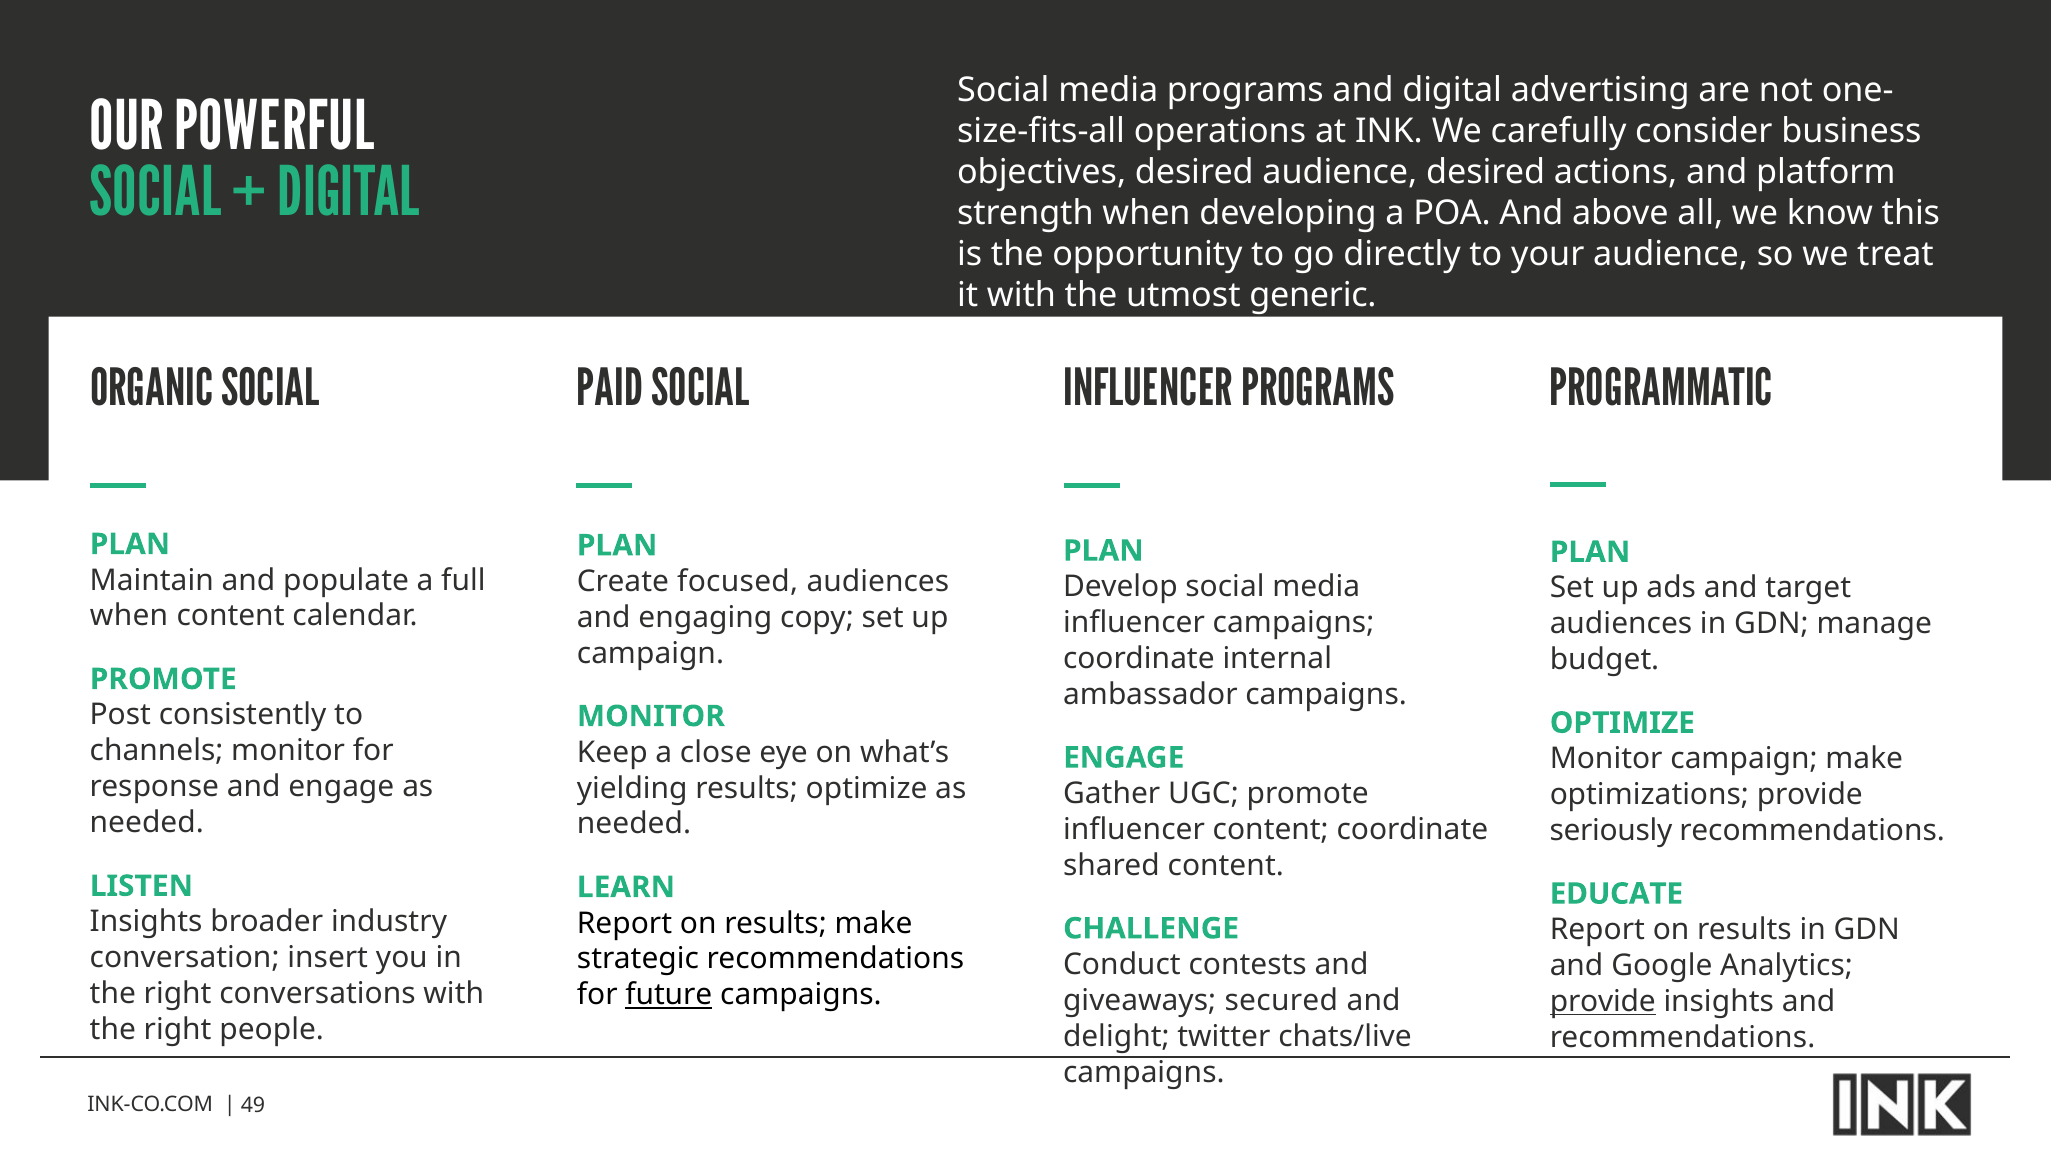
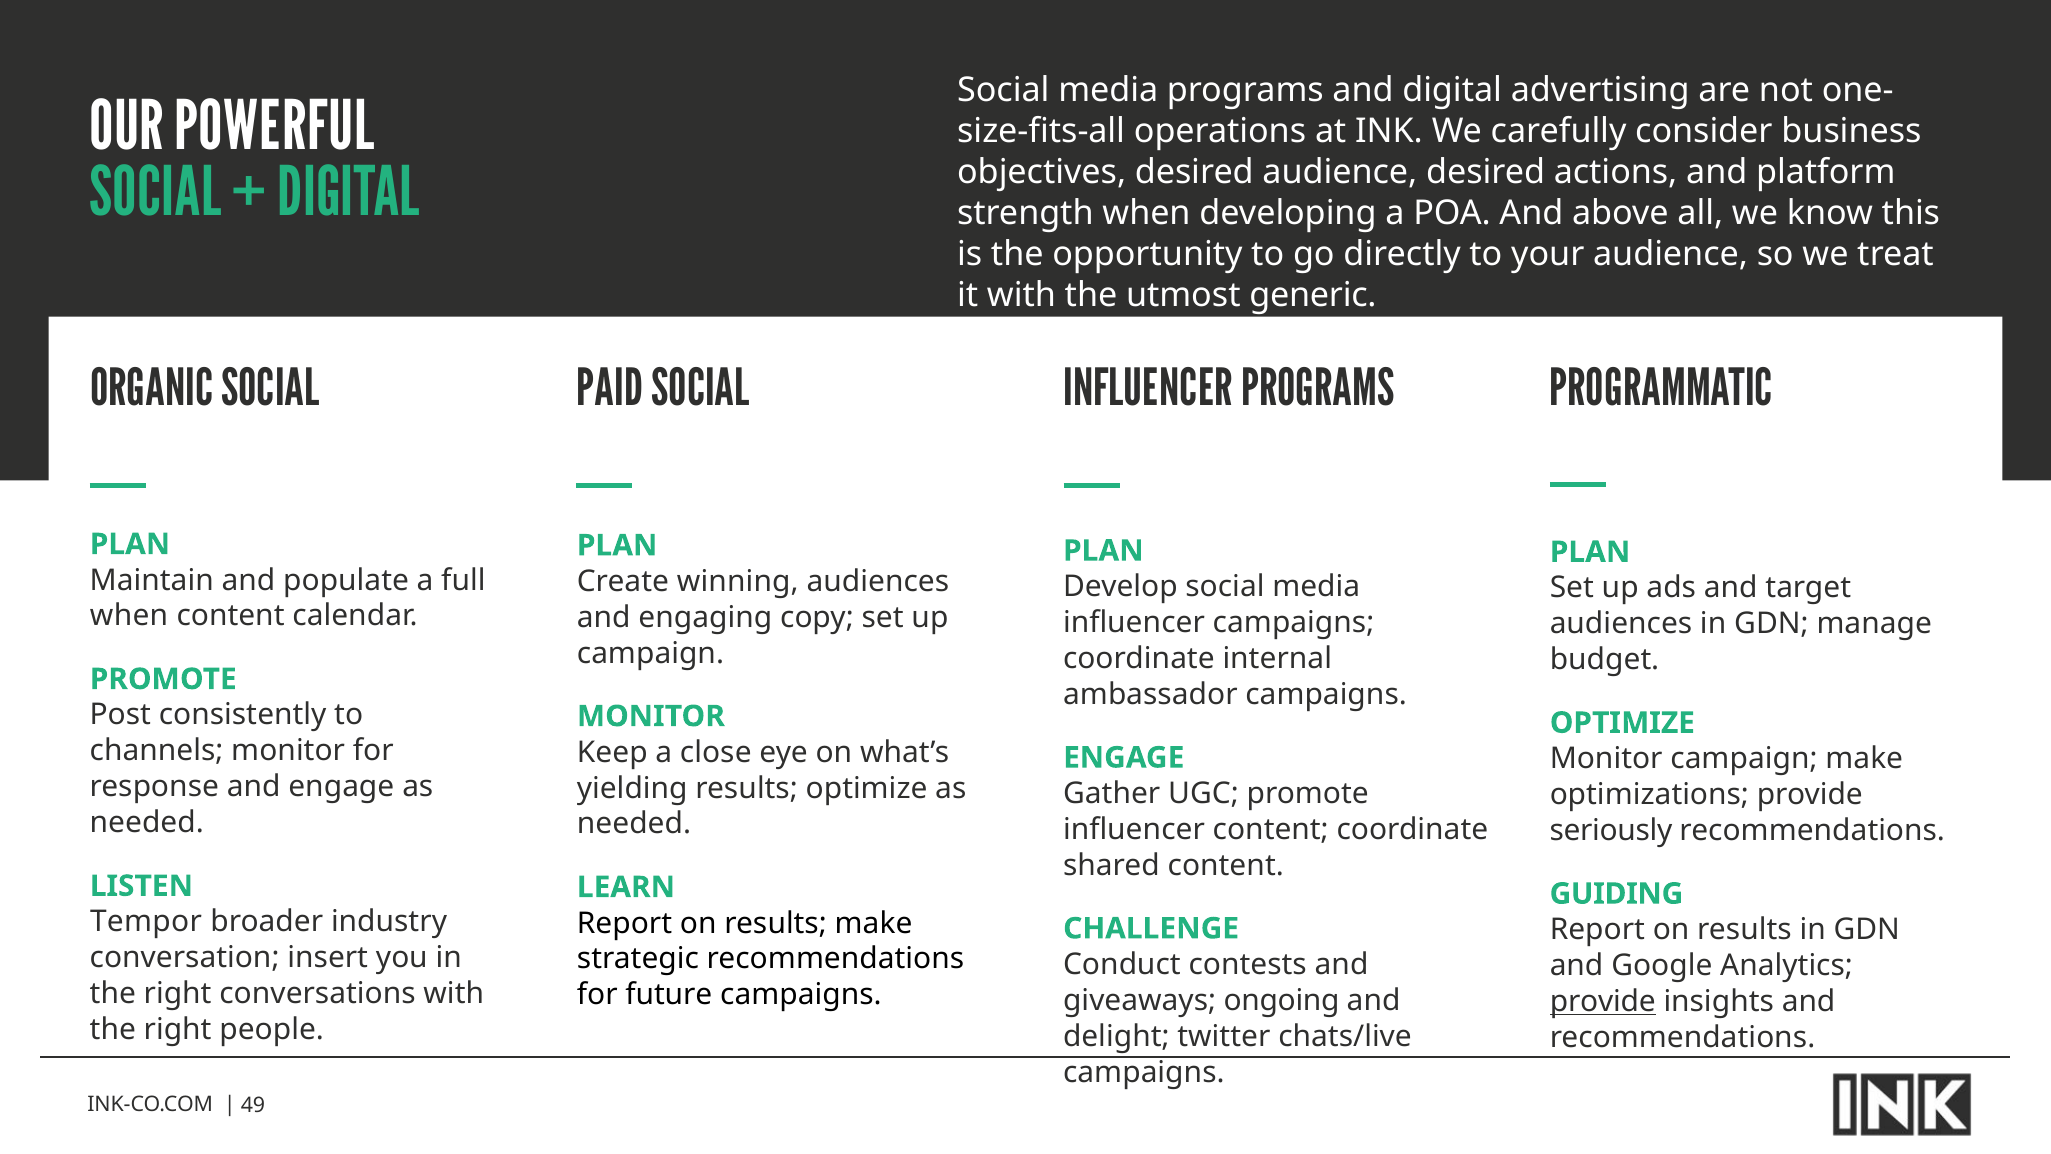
focused: focused -> winning (738, 581)
EDUCATE: EDUCATE -> GUIDING (1616, 894)
Insights: Insights -> Tempor (146, 922)
future underline: present -> none (669, 995)
secured: secured -> ongoing (1282, 1000)
